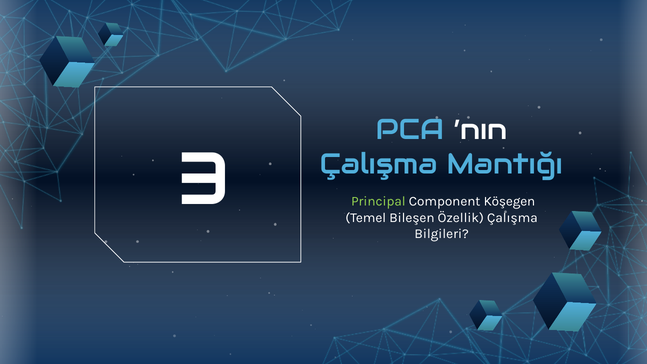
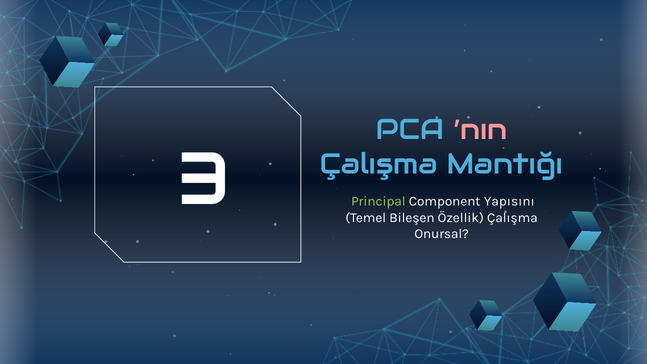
’nın colour: white -> pink (481, 130)
Köşegen: Köşegen -> Yapısını (509, 201)
Bilgileri: Bilgileri -> Onursal (442, 234)
